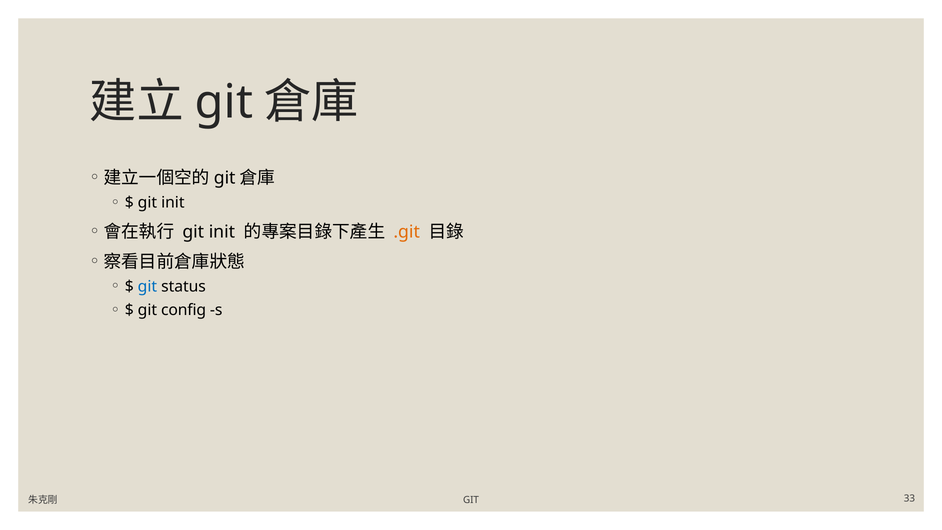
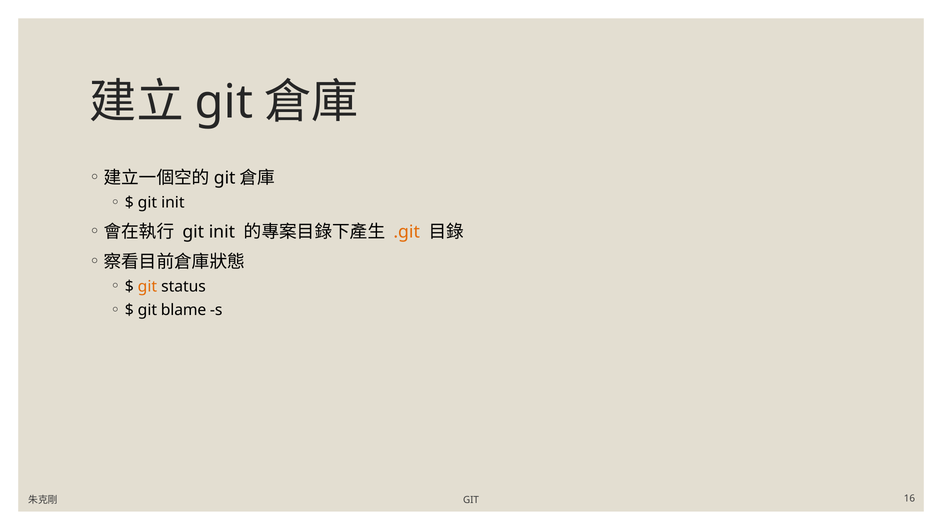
git colour: blue -> orange (147, 286)
config: config -> blame (184, 310)
33: 33 -> 16 (909, 498)
